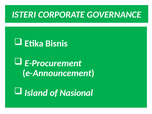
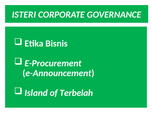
Nasional: Nasional -> Terbelah (76, 93)
